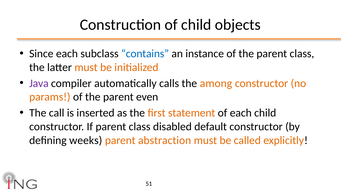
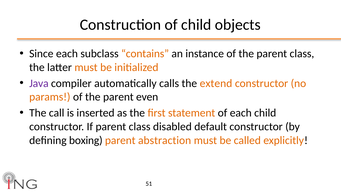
contains colour: blue -> orange (145, 54)
among: among -> extend (216, 83)
weeks: weeks -> boxing (86, 140)
